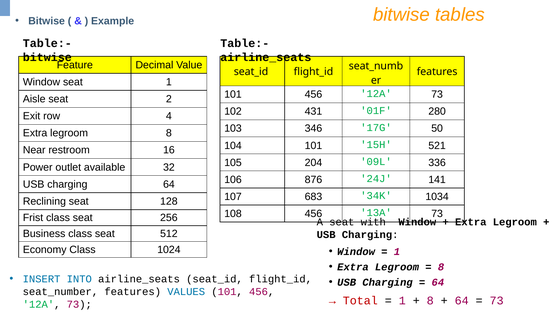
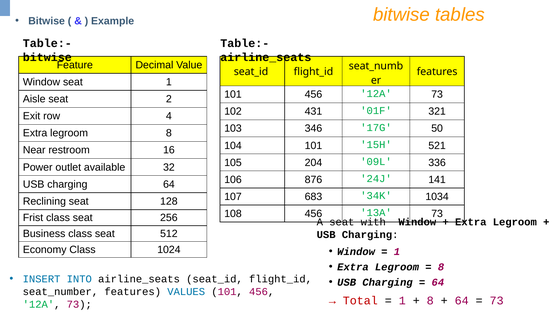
280: 280 -> 321 (437, 111)
